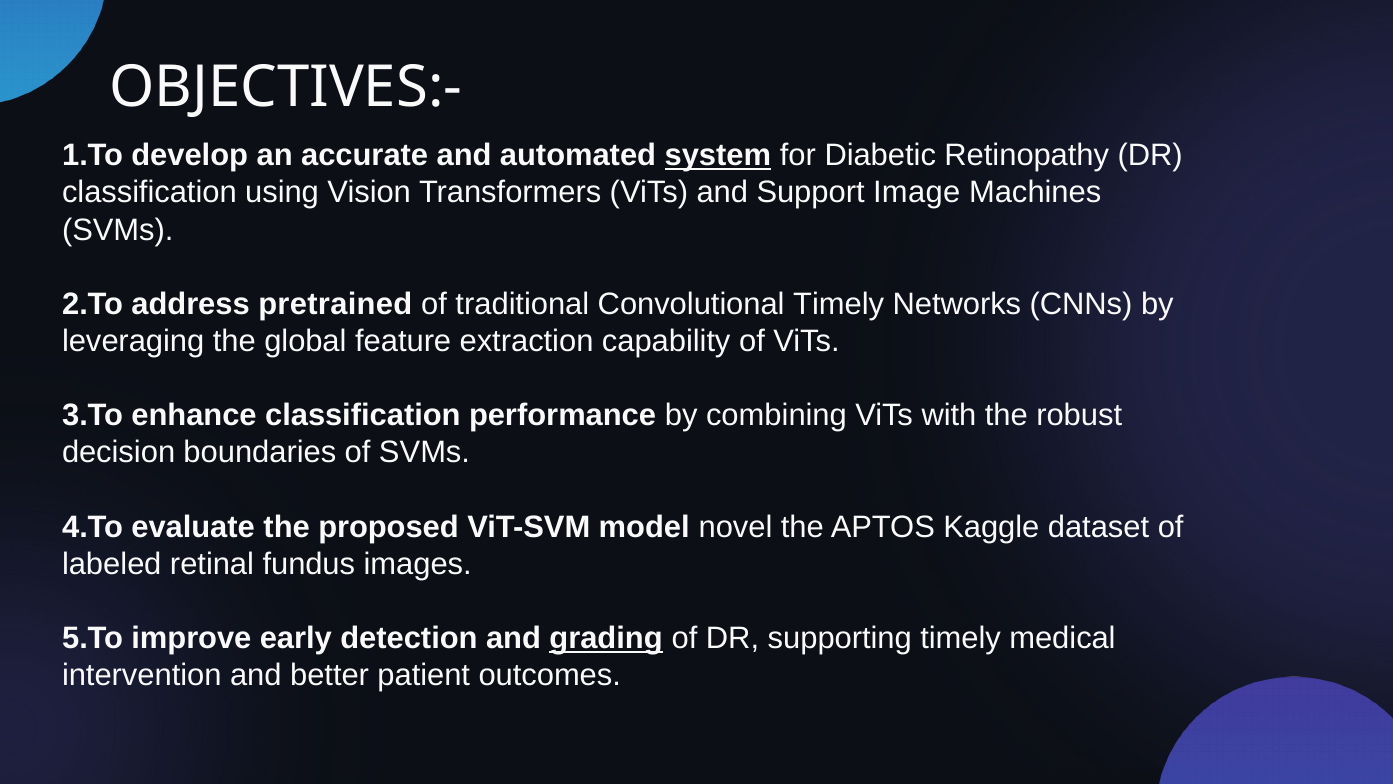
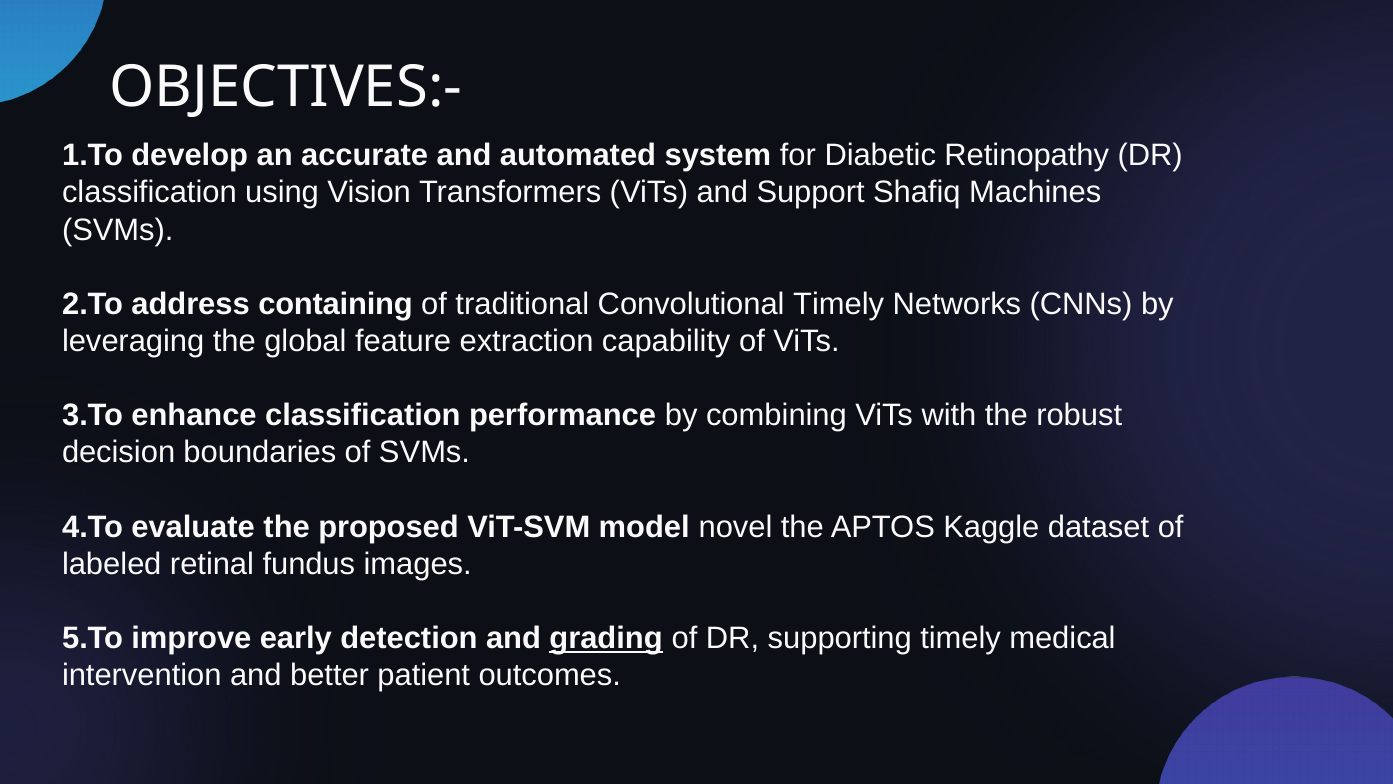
system underline: present -> none (718, 155)
Image: Image -> Shafiq (917, 193)
pretrained: pretrained -> containing (335, 304)
